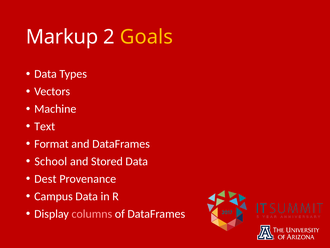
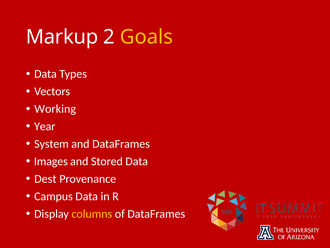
Machine: Machine -> Working (55, 109)
Text: Text -> Year (45, 126)
Format: Format -> System (51, 144)
School: School -> Images (51, 161)
columns colour: pink -> yellow (92, 213)
